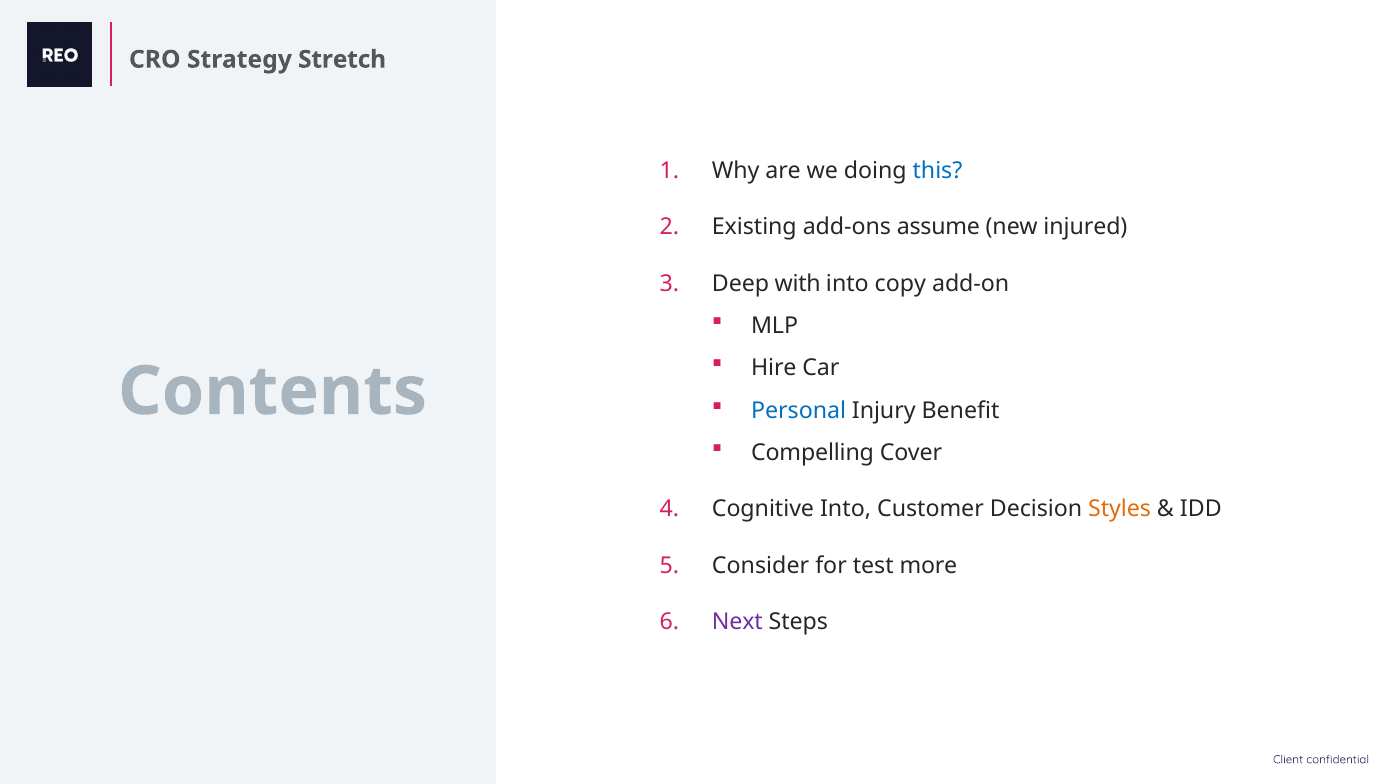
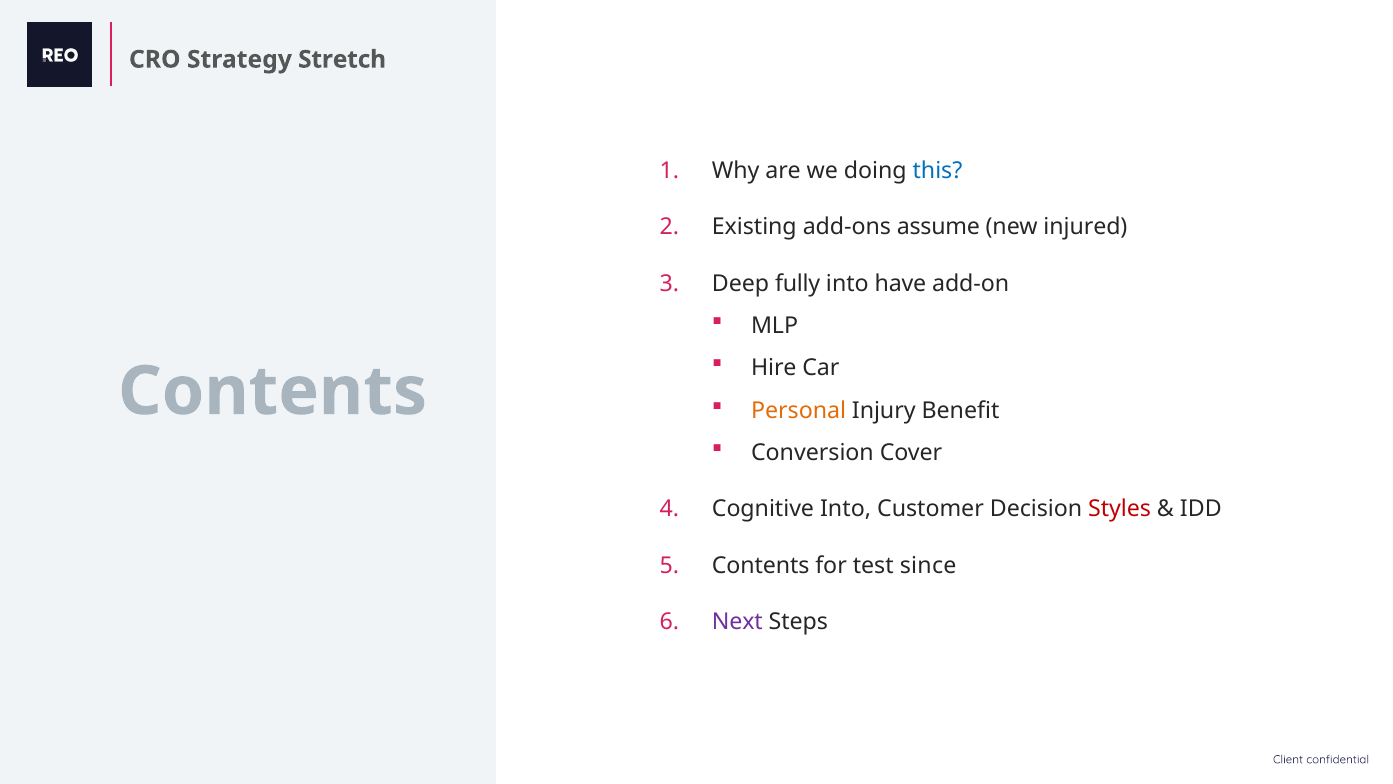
with: with -> fully (798, 283)
copy: copy -> have (900, 283)
Personal colour: blue -> orange (799, 410)
Compelling: Compelling -> Conversion (812, 453)
Styles colour: orange -> red (1120, 509)
Consider: Consider -> Contents (761, 565)
more: more -> since (928, 565)
